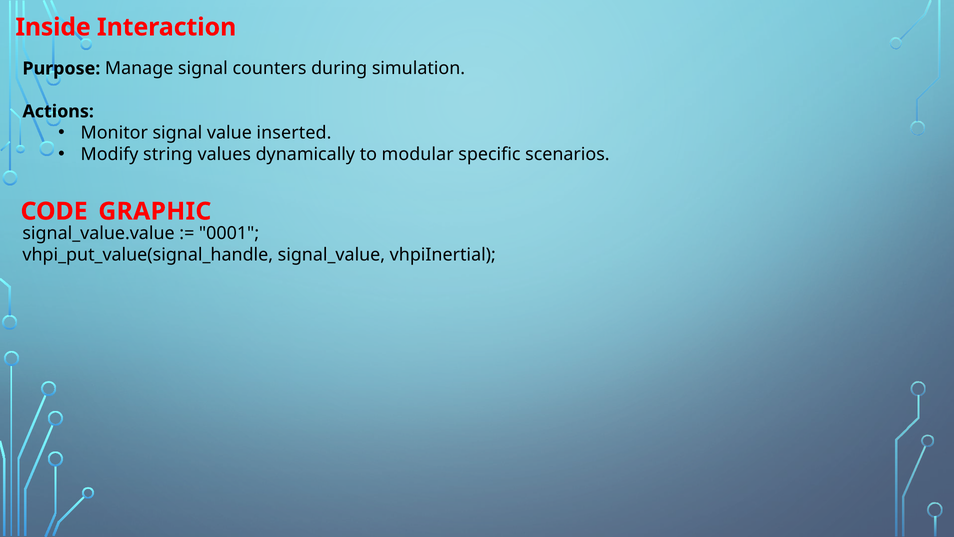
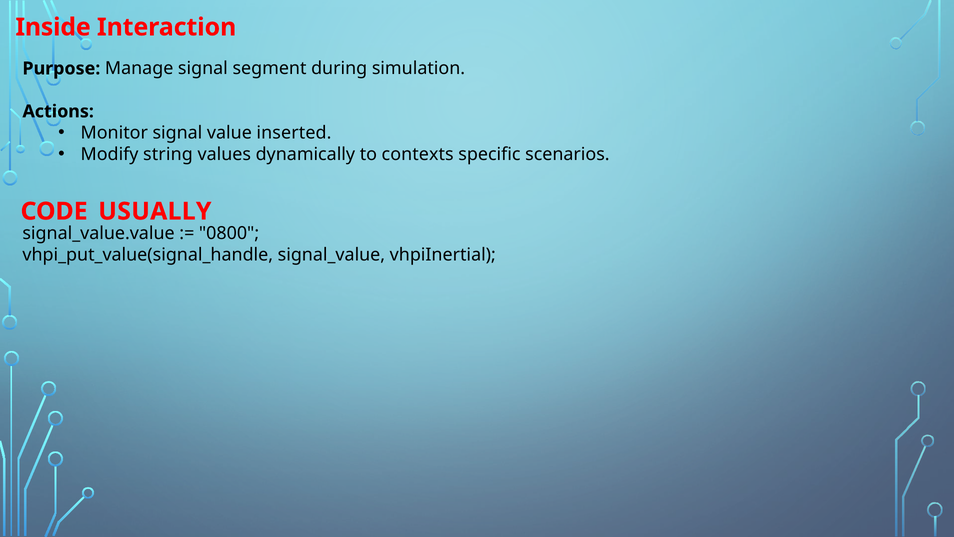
counters: counters -> segment (270, 68)
modular: modular -> contexts (418, 154)
GRAPHIC: GRAPHIC -> USUALLY (155, 211)
0001: 0001 -> 0800 (229, 233)
